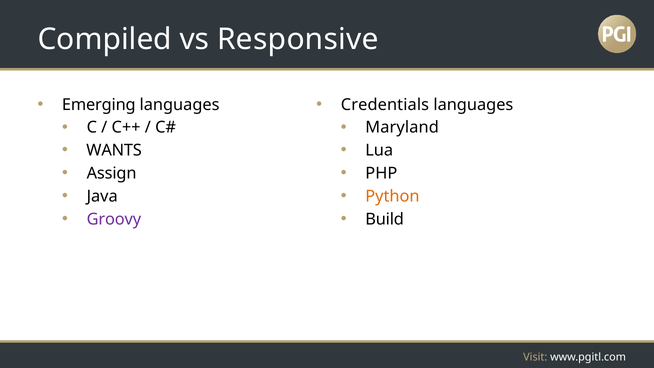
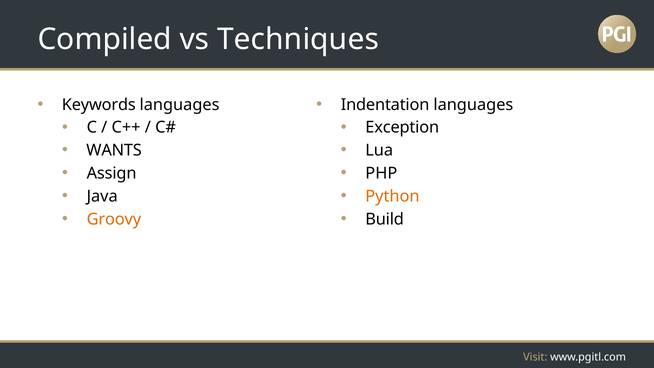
Responsive: Responsive -> Techniques (298, 39)
Emerging: Emerging -> Keywords (99, 105)
Credentials: Credentials -> Indentation (385, 105)
Maryland: Maryland -> Exception (402, 128)
Groovy colour: purple -> orange (114, 219)
